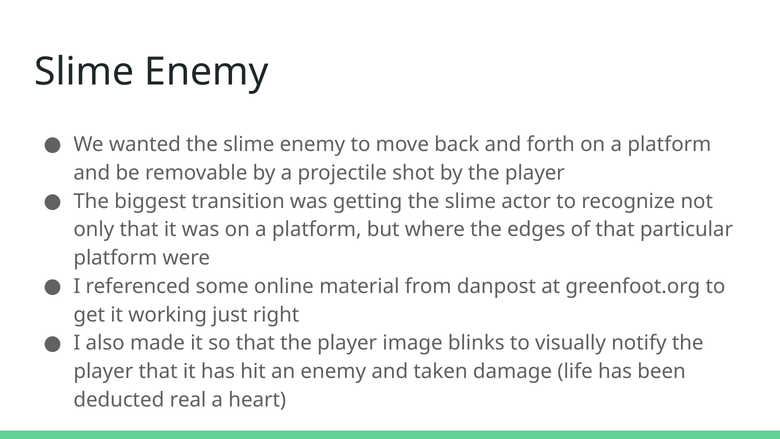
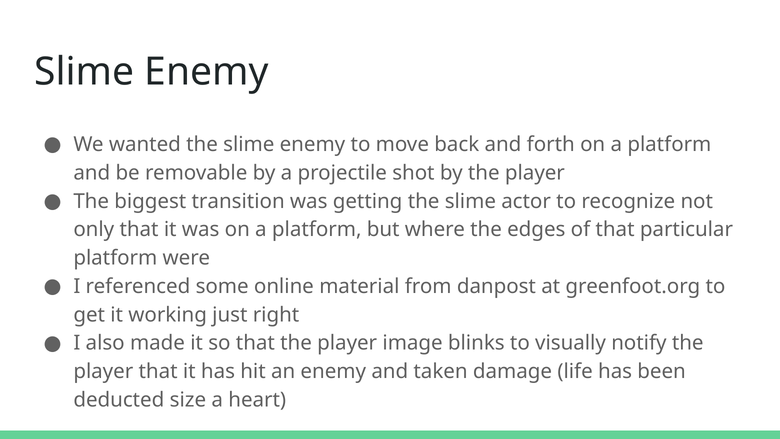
real: real -> size (188, 400)
